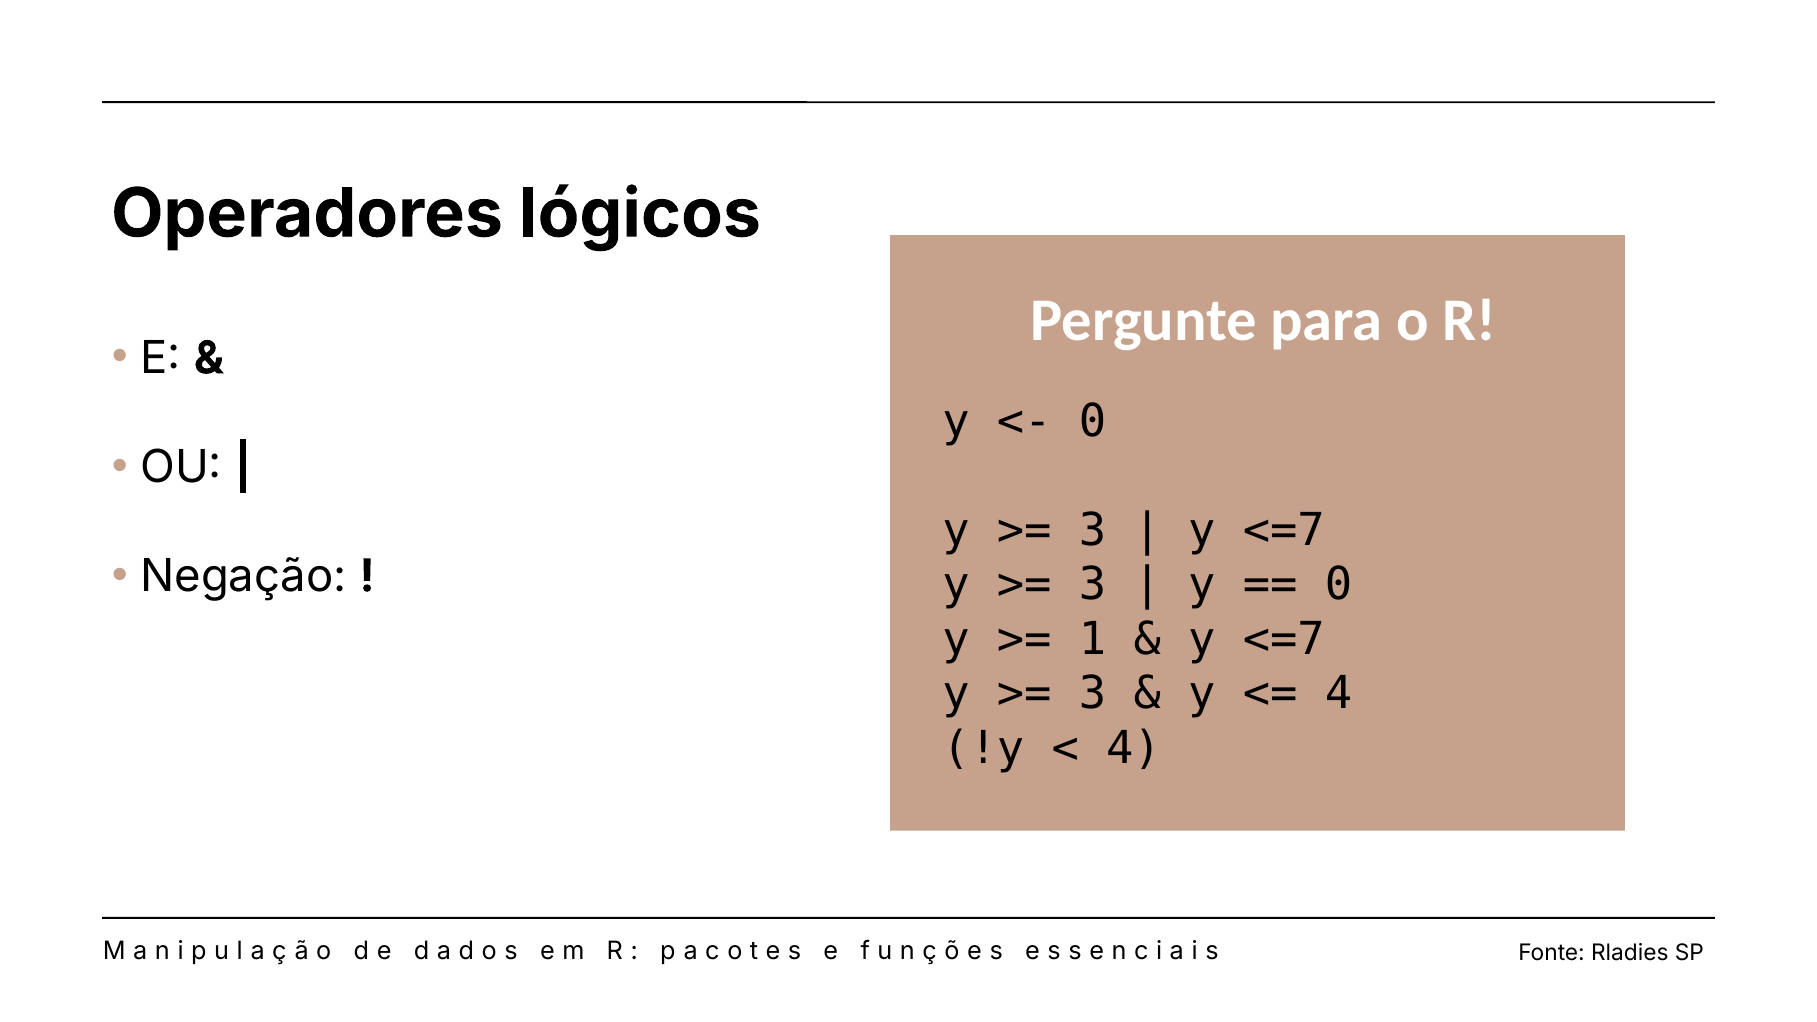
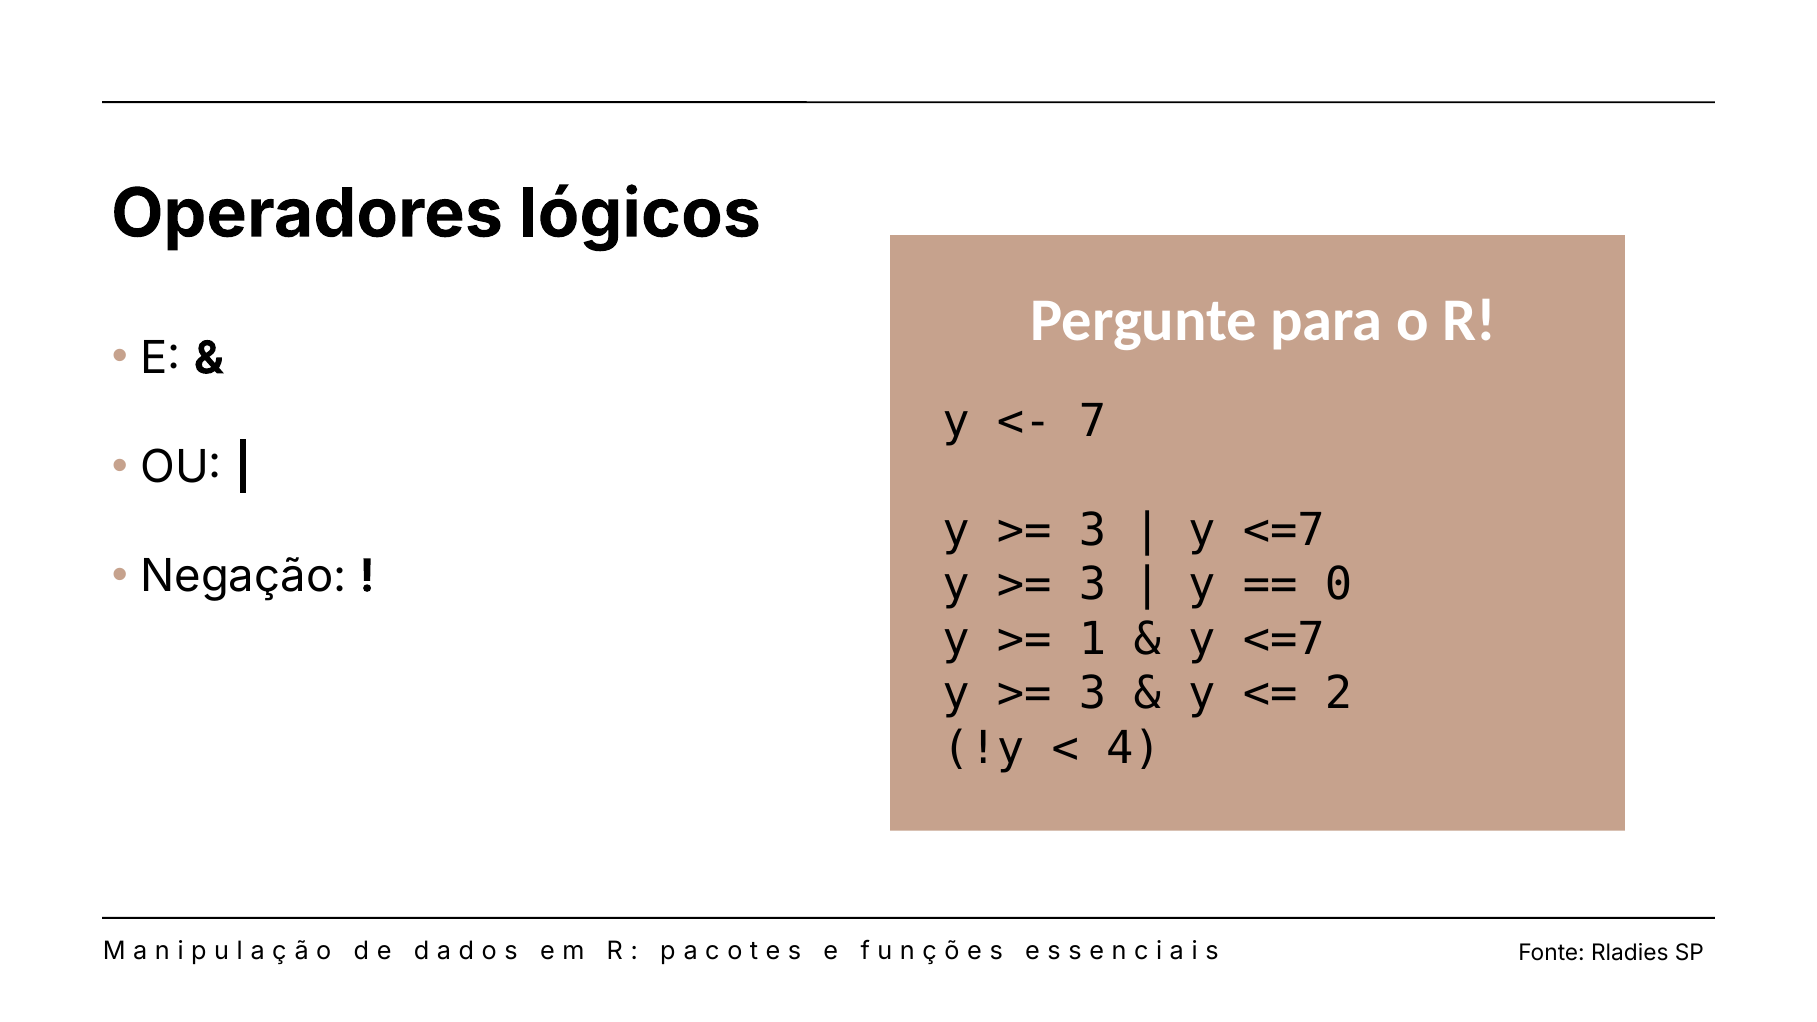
0: 0 -> 7 (1093, 421)
4: 4 -> 2 (1338, 694)
